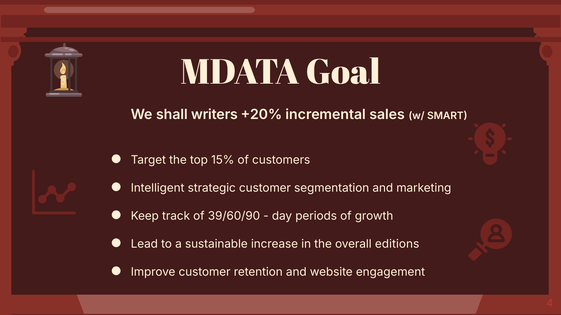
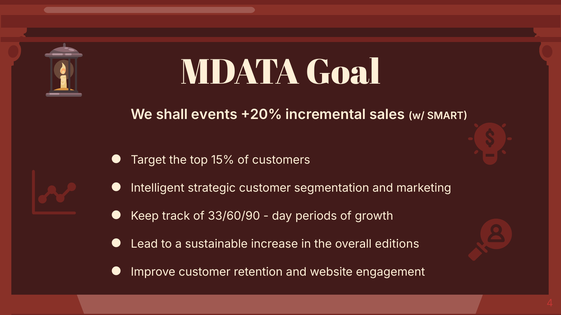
writers: writers -> events (214, 115)
39/60/90: 39/60/90 -> 33/60/90 (234, 216)
